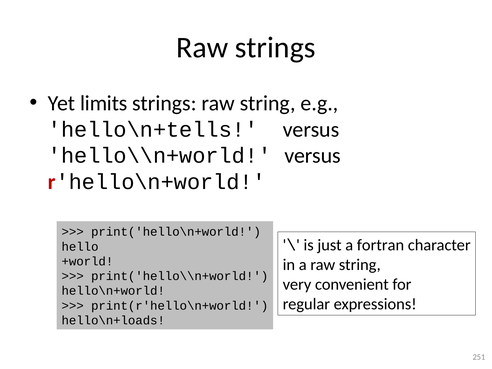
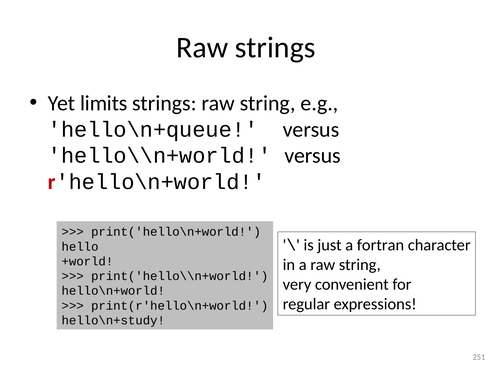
hello\n+tells: hello\n+tells -> hello\n+queue (153, 129)
hello\n+loads: hello\n+loads -> hello\n+study (113, 320)
